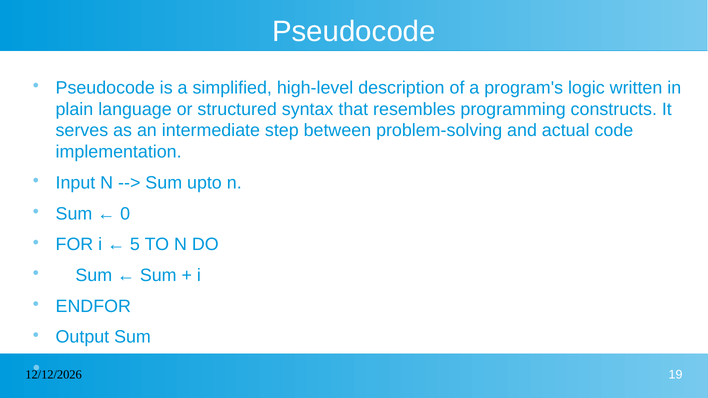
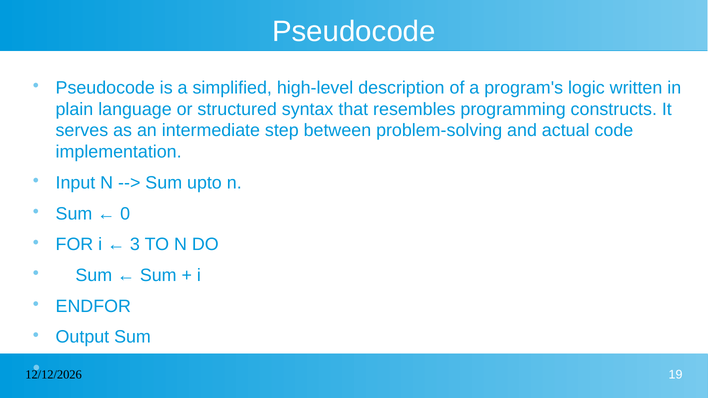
5: 5 -> 3 (135, 245)
